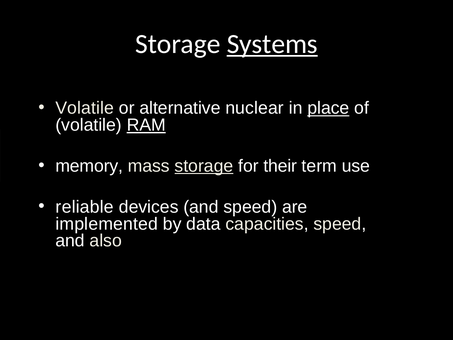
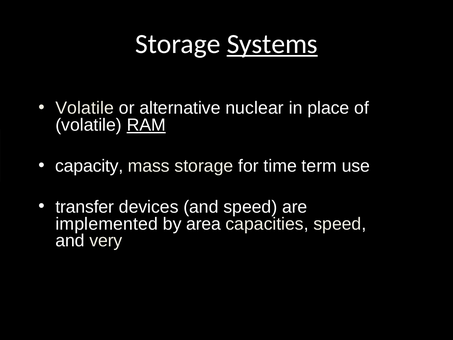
place underline: present -> none (328, 108)
memory: memory -> capacity (89, 166)
storage underline: present -> none (204, 166)
their: their -> time (280, 166)
reliable: reliable -> transfer (85, 207)
data: data -> area (204, 224)
also: also -> very (106, 241)
